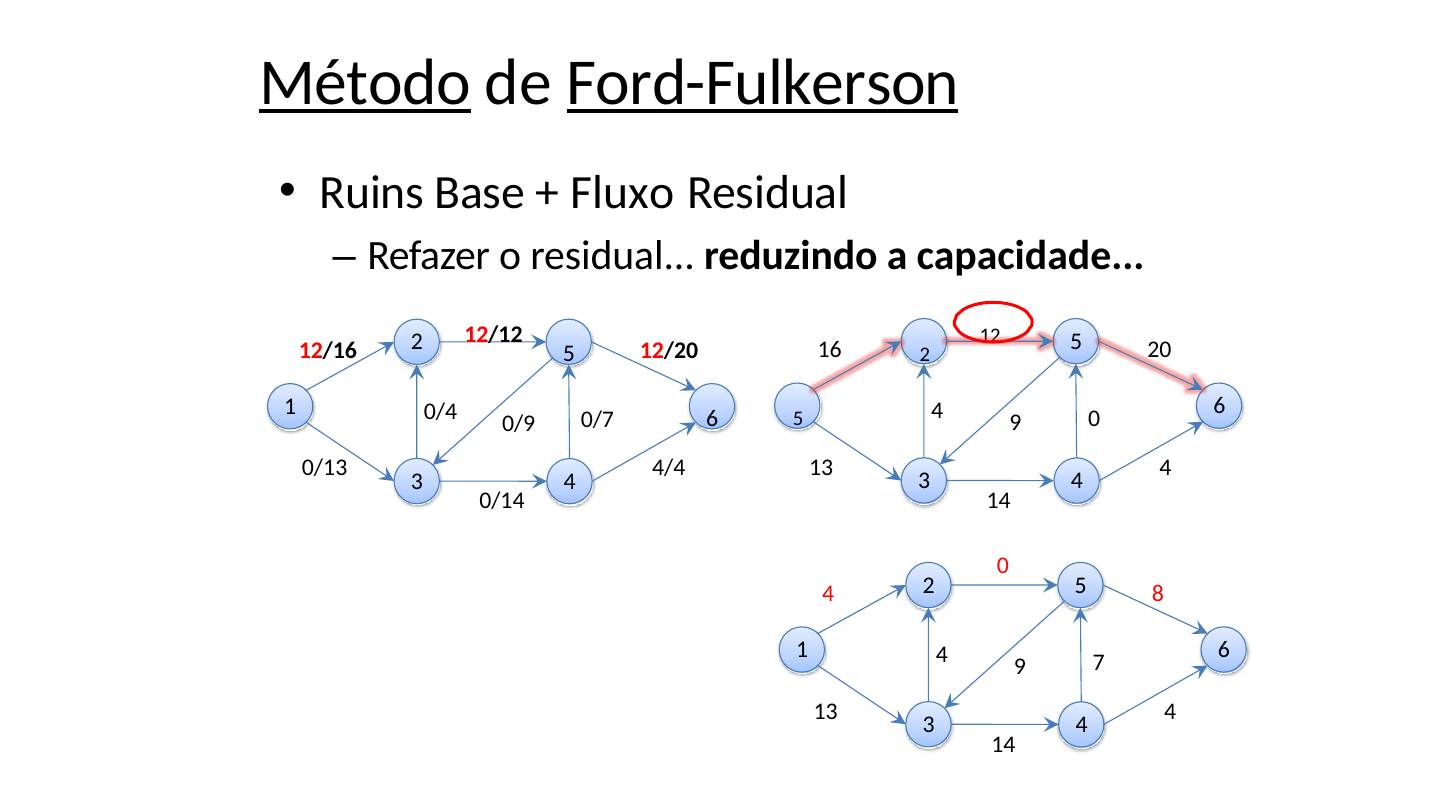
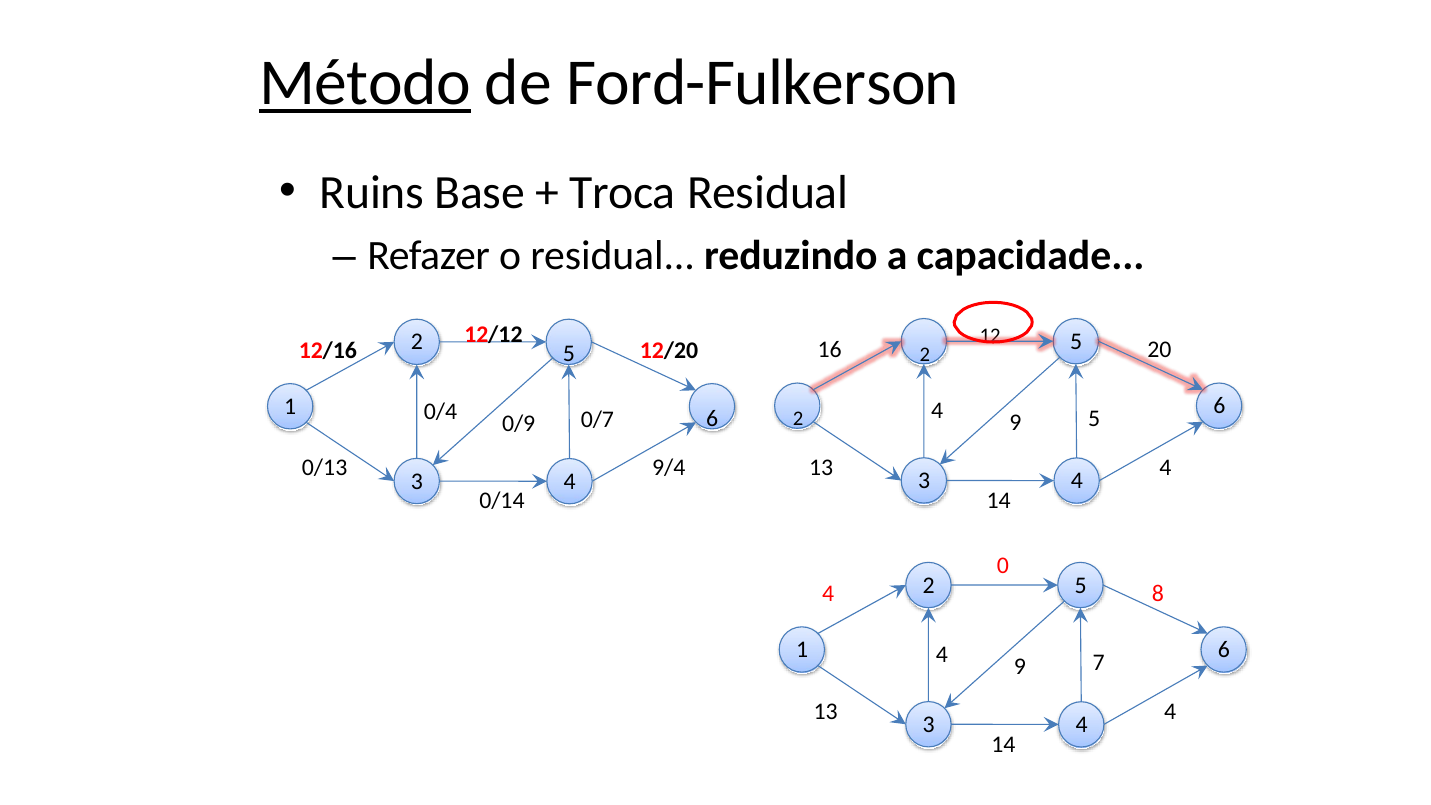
Ford-Fulkerson underline: present -> none (763, 83)
Fluxo: Fluxo -> Troca (623, 193)
0: 0 -> 5 (1094, 419)
6 5: 5 -> 2 (798, 419)
4/4: 4/4 -> 9/4 (669, 468)
